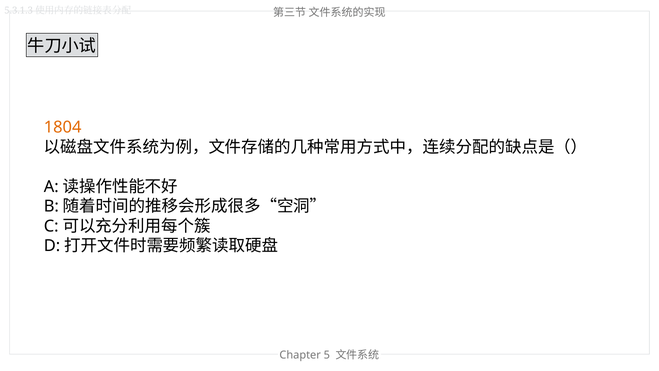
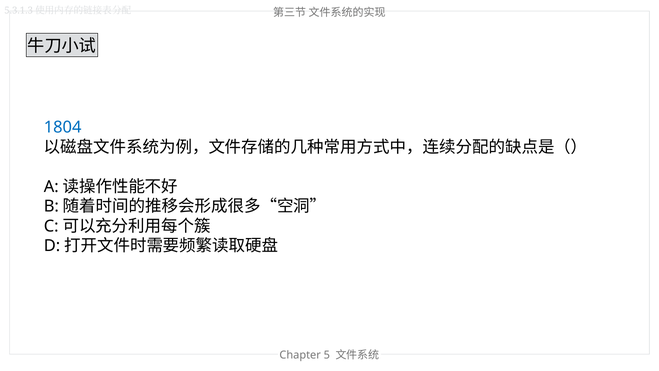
1804 colour: orange -> blue (63, 127)
